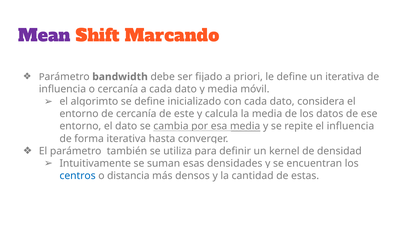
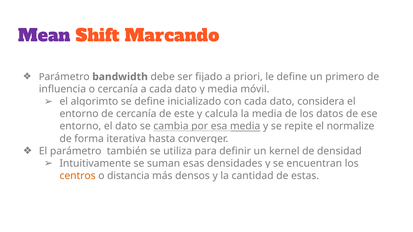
un iterativa: iterativa -> primero (345, 77)
el influencia: influencia -> normalize (351, 126)
centros colour: blue -> orange (78, 176)
